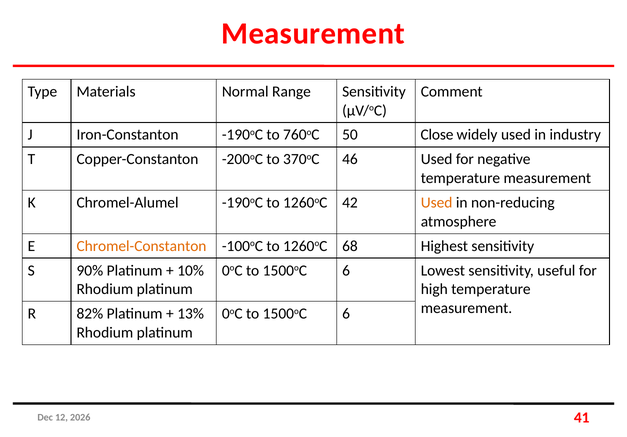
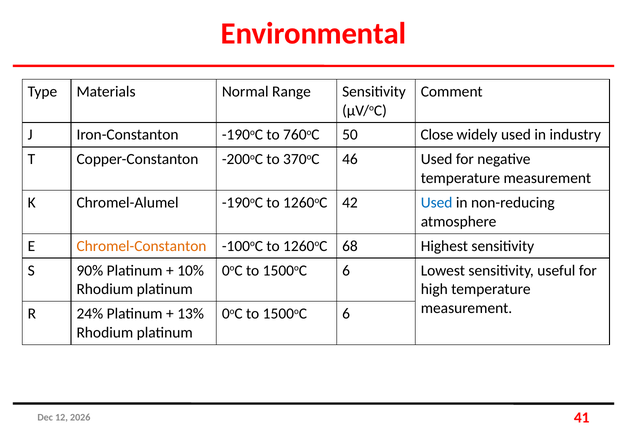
Measurement: Measurement -> Environmental (314, 34)
Used colour: orange -> blue (437, 203)
82%: 82% -> 24% (90, 314)
